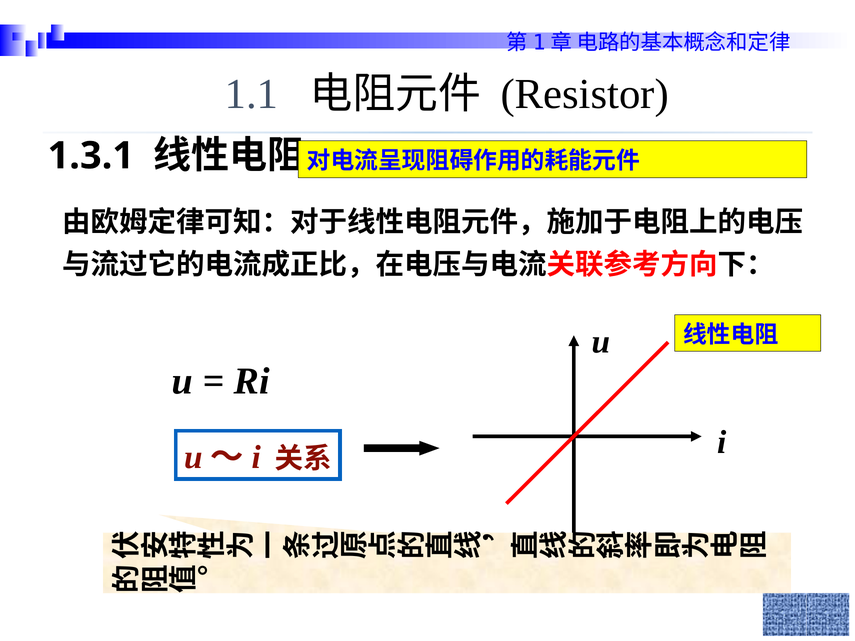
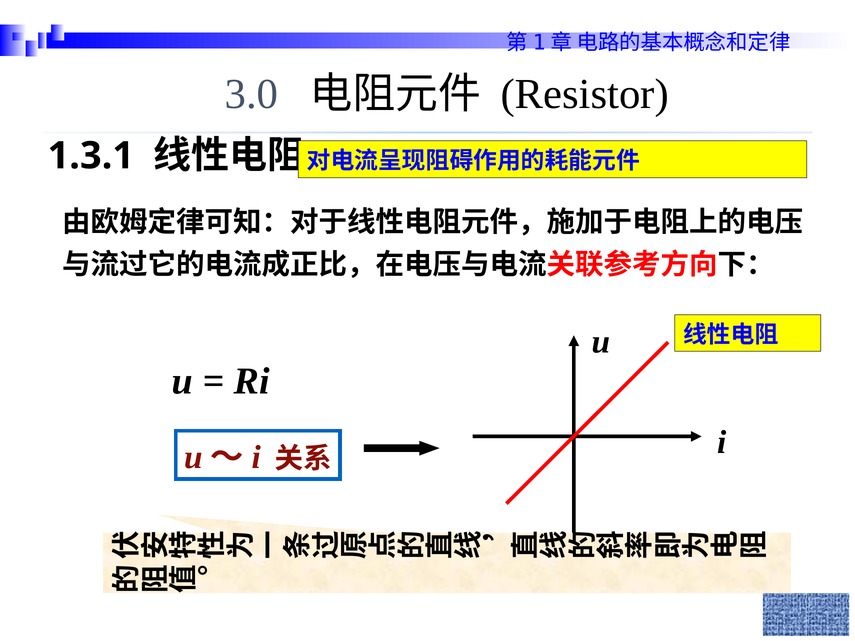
1.1: 1.1 -> 3.0 (251, 94)
